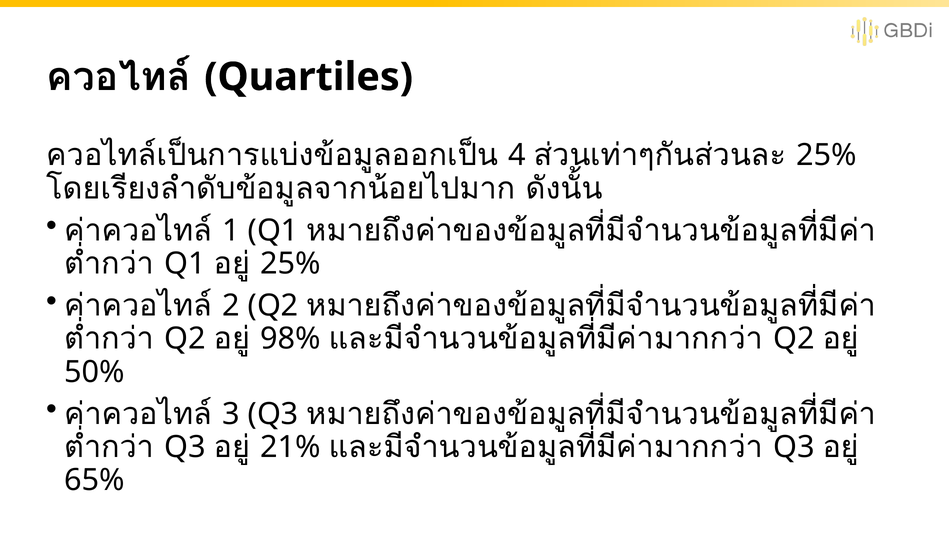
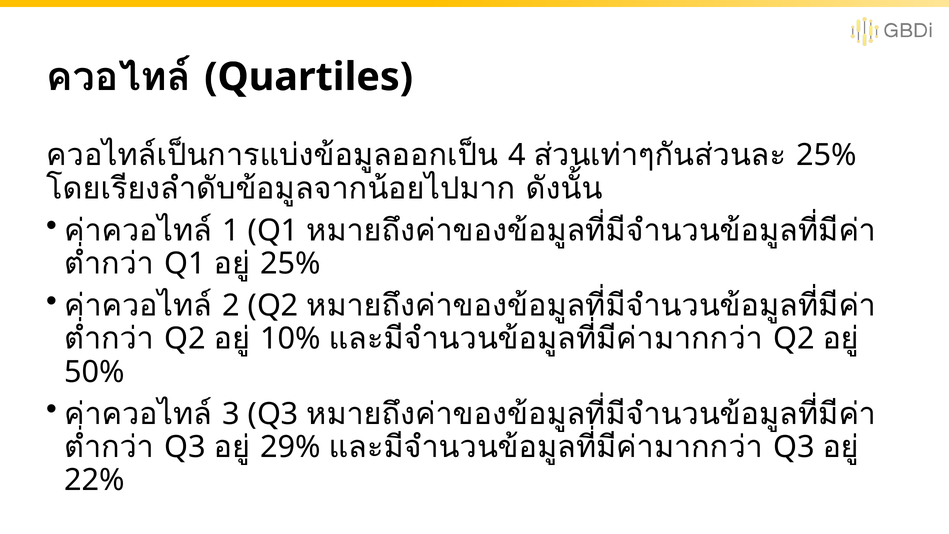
98%: 98% -> 10% (291, 339)
21%: 21% -> 29% (291, 447)
65%: 65% -> 22% (94, 480)
